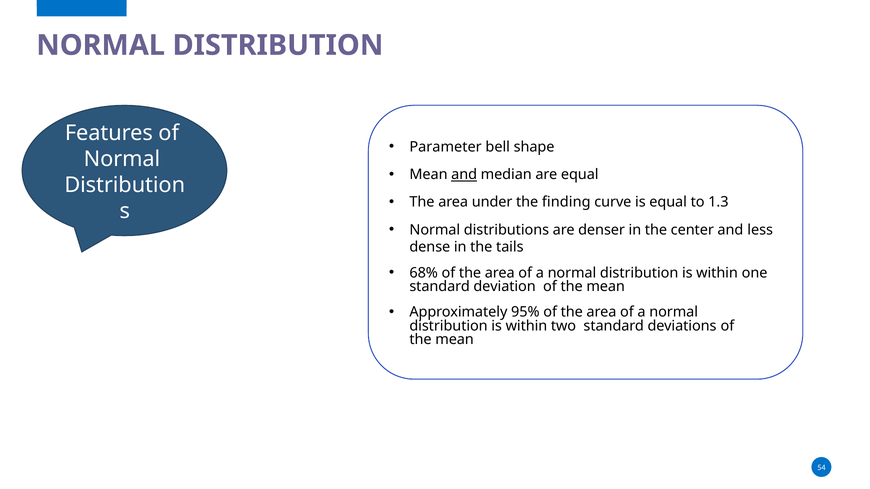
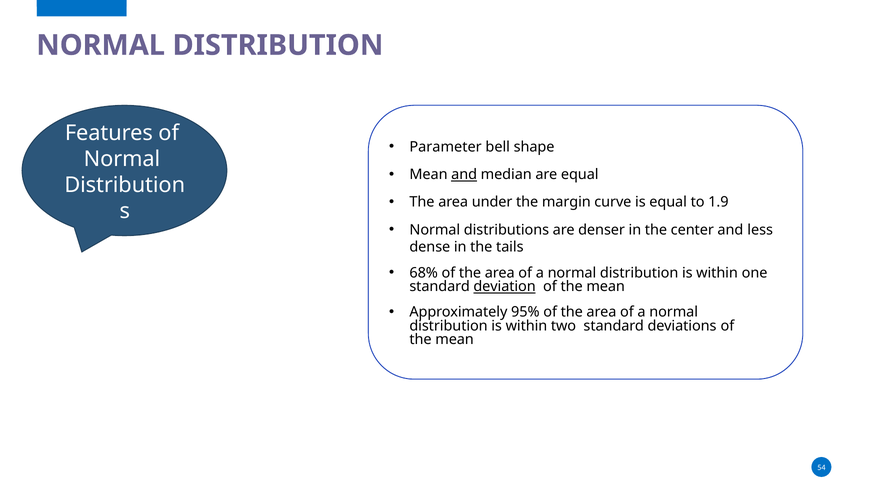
finding: finding -> margin (566, 202)
1.3: 1.3 -> 1.9 (718, 202)
deviation underline: none -> present (505, 287)
